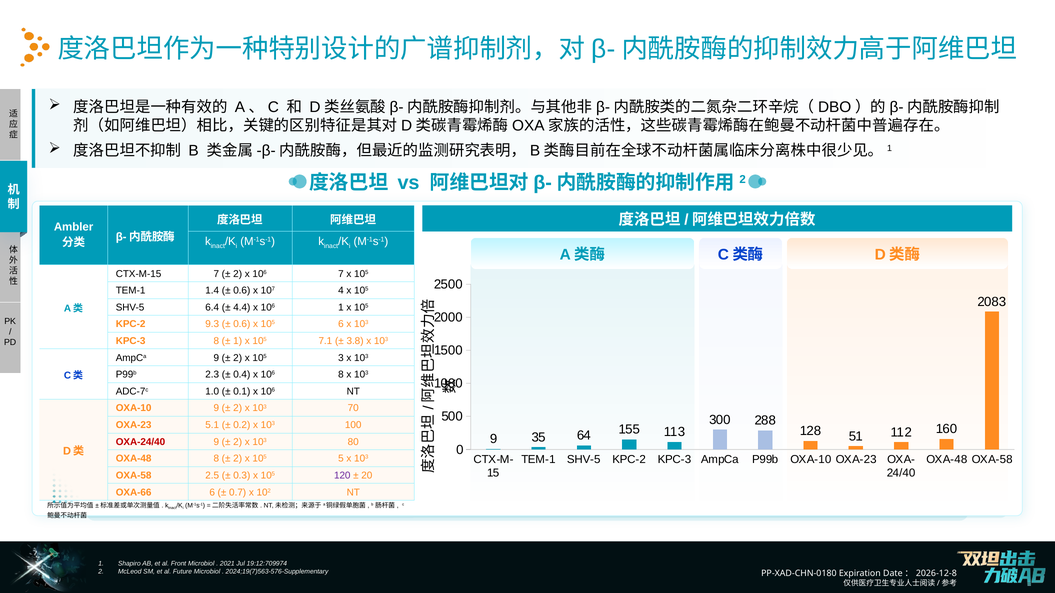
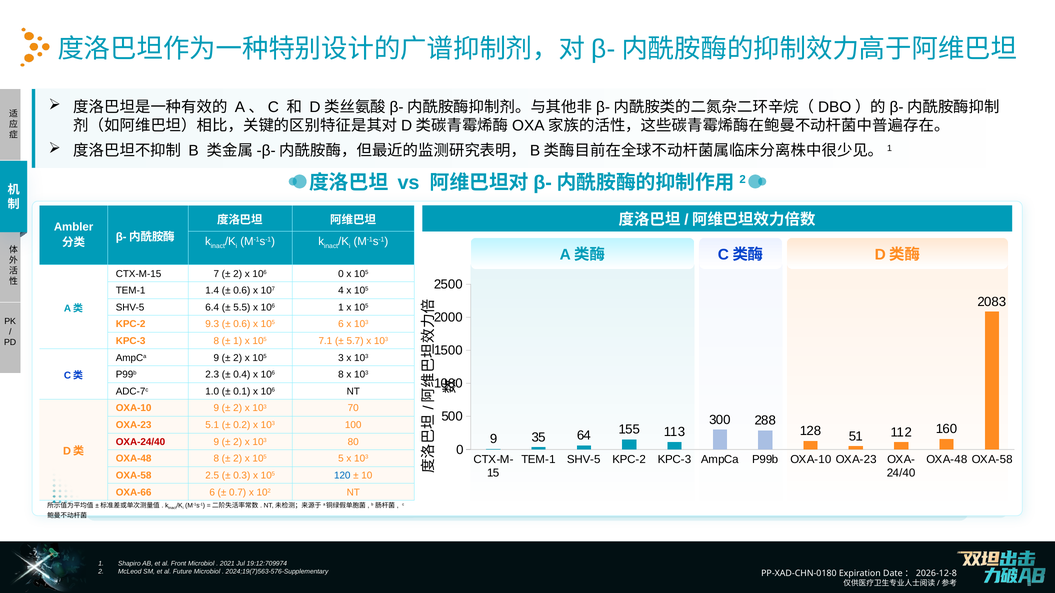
106 7: 7 -> 0 (341, 274)
4.4: 4.4 -> 5.5 (242, 308)
3.8: 3.8 -> 5.7 (355, 341)
120 colour: purple -> blue (342, 476)
20: 20 -> 10 (367, 476)
